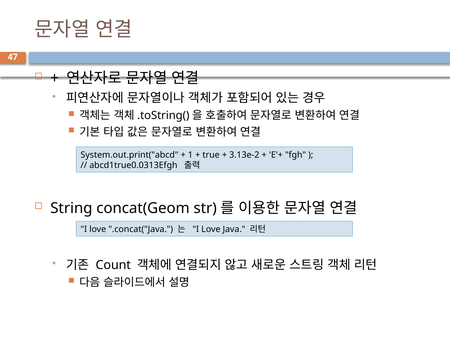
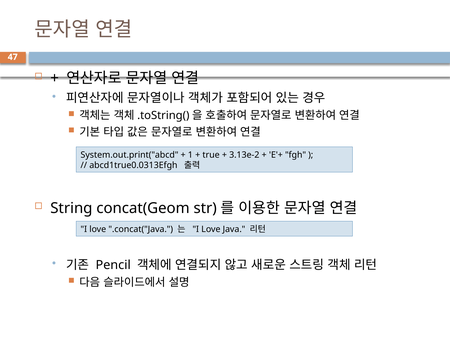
Count: Count -> Pencil (113, 265)
